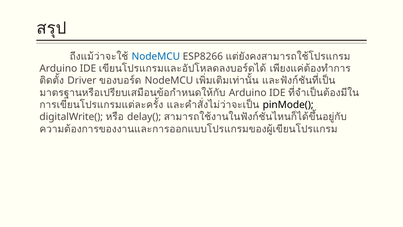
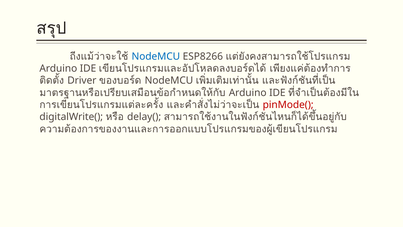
pinMode( colour: black -> red (288, 105)
